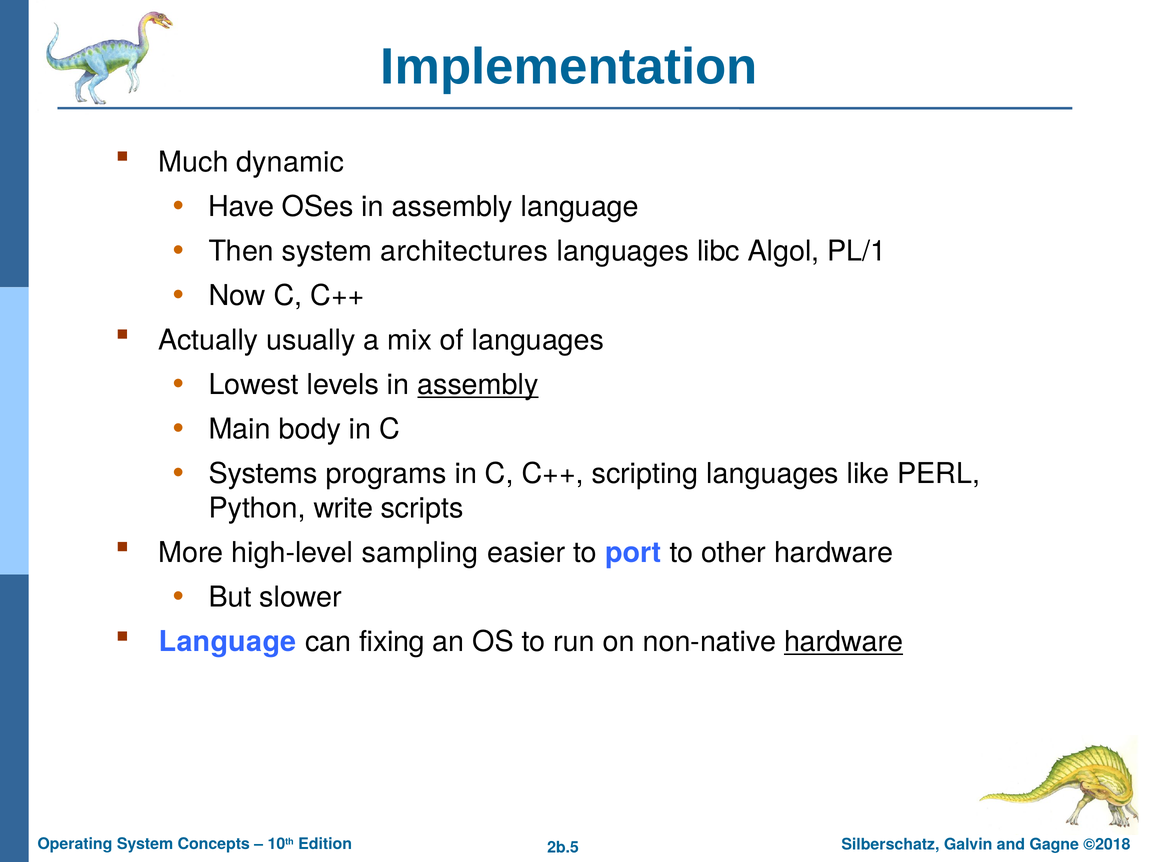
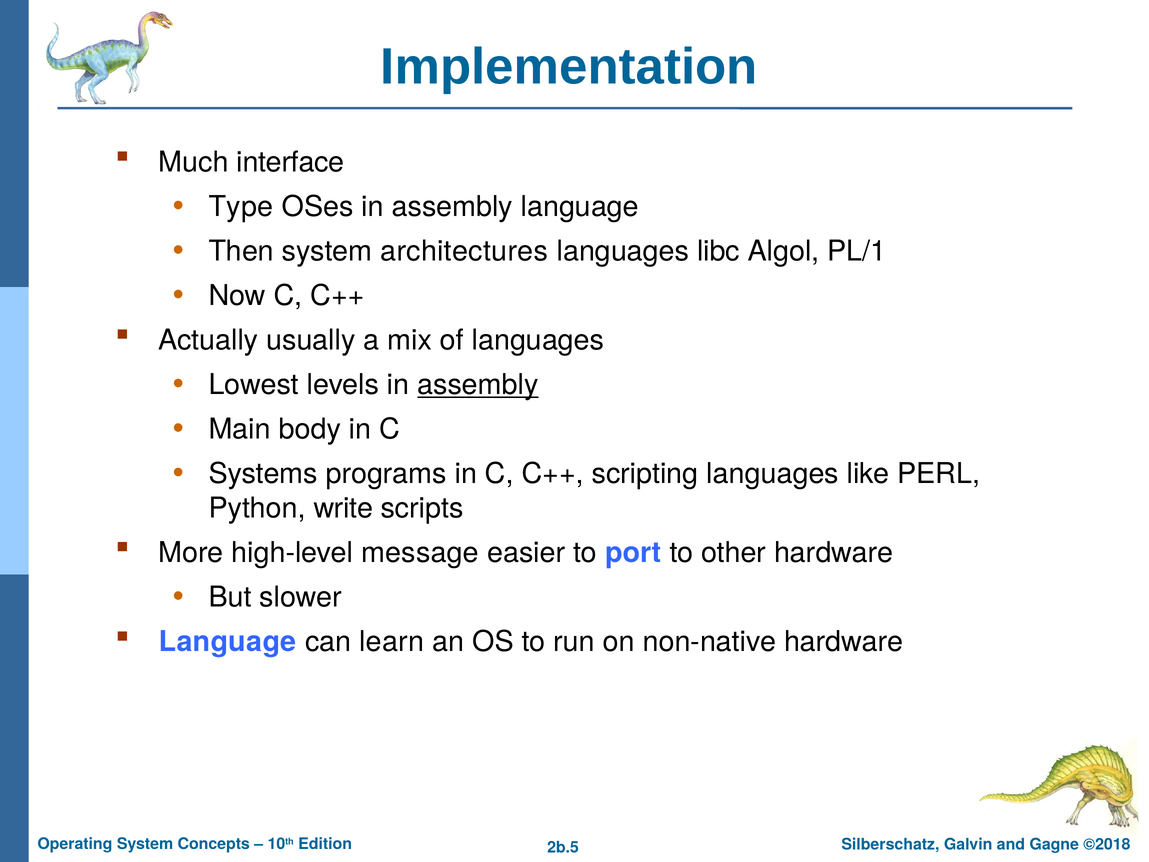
dynamic: dynamic -> interface (290, 162)
Have: Have -> Type (241, 207)
sampling: sampling -> message (420, 553)
fixing: fixing -> learn (392, 642)
hardware underline: present -> none (844, 642)
